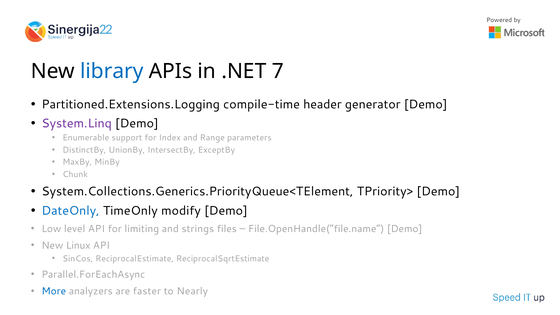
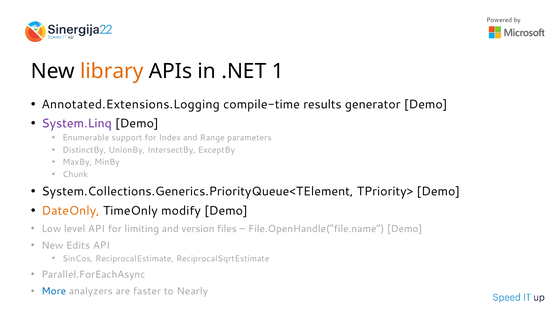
library colour: blue -> orange (112, 71)
7: 7 -> 1 (278, 71)
Partitioned.Extensions.Logging: Partitioned.Extensions.Logging -> Annotated.Extensions.Logging (131, 104)
header: header -> results (322, 104)
DateOnly colour: blue -> orange (70, 211)
strings: strings -> version (198, 229)
Linux: Linux -> Edits (78, 246)
